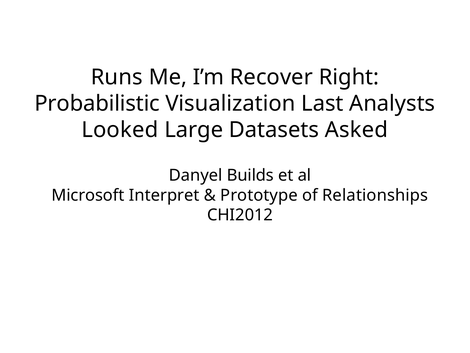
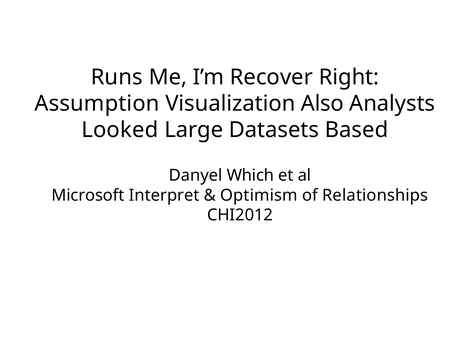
Probabilistic: Probabilistic -> Assumption (97, 103)
Last: Last -> Also (322, 103)
Asked: Asked -> Based (357, 130)
Builds: Builds -> Which (250, 175)
Prototype: Prototype -> Optimism (259, 195)
